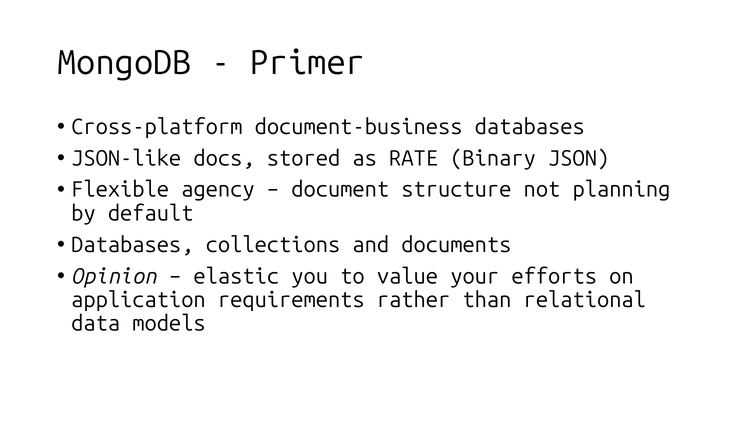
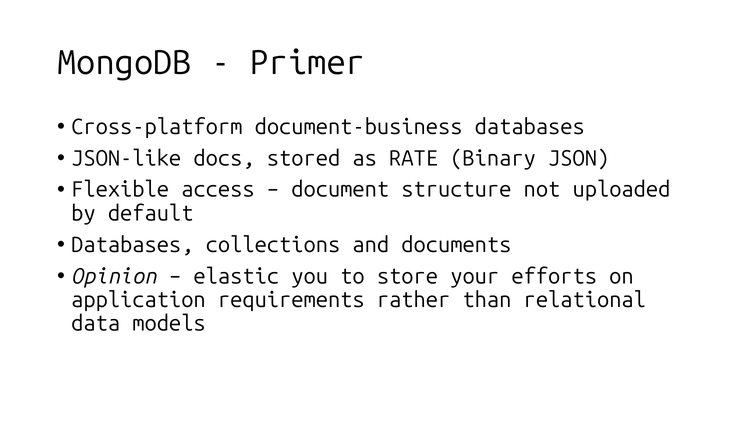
agency: agency -> access (218, 190)
planning: planning -> uploaded (621, 190)
value: value -> store (407, 276)
